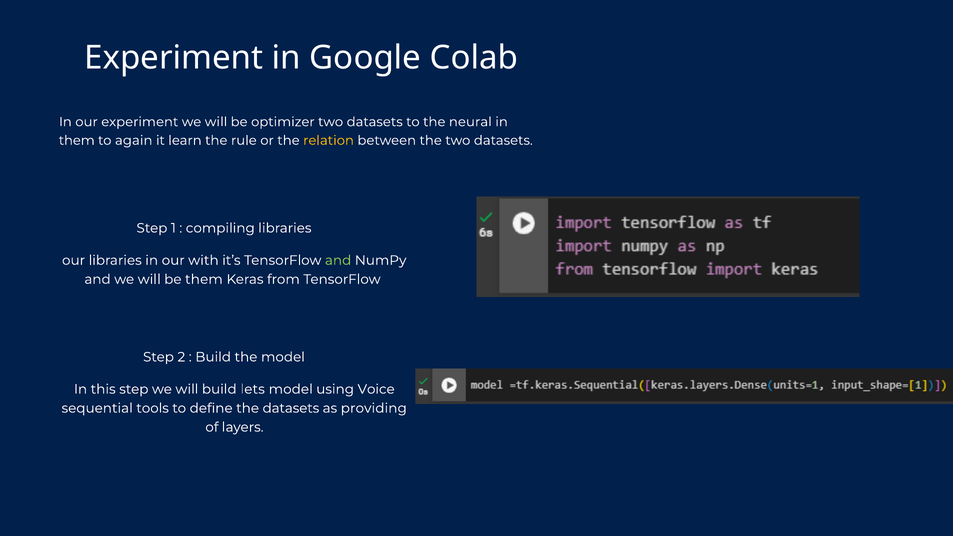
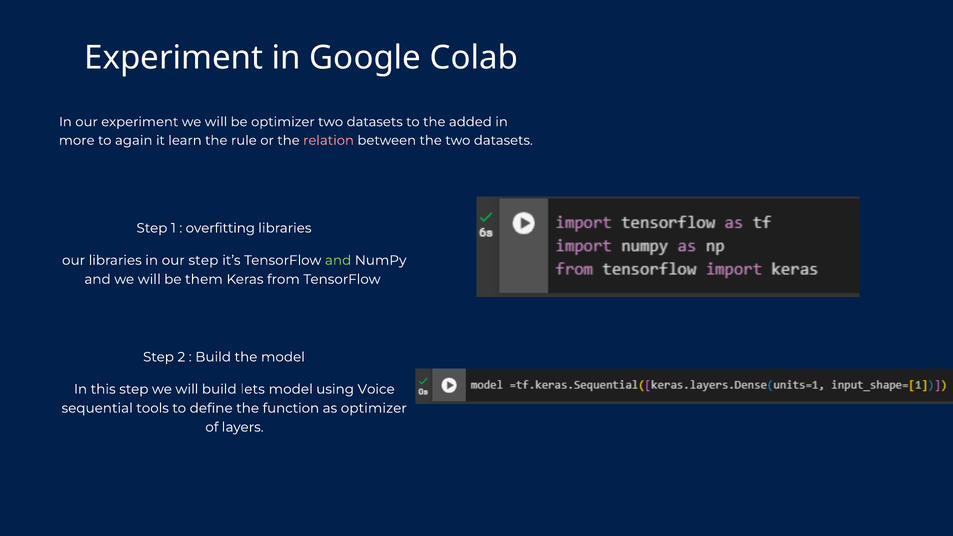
neural: neural -> added (470, 122)
them: them -> more (77, 140)
relation colour: yellow -> pink (329, 140)
compiling: compiling -> overfitting (220, 228)
our with: with -> step (203, 260)
the datasets: datasets -> function (291, 408)
as providing: providing -> optimizer (374, 408)
